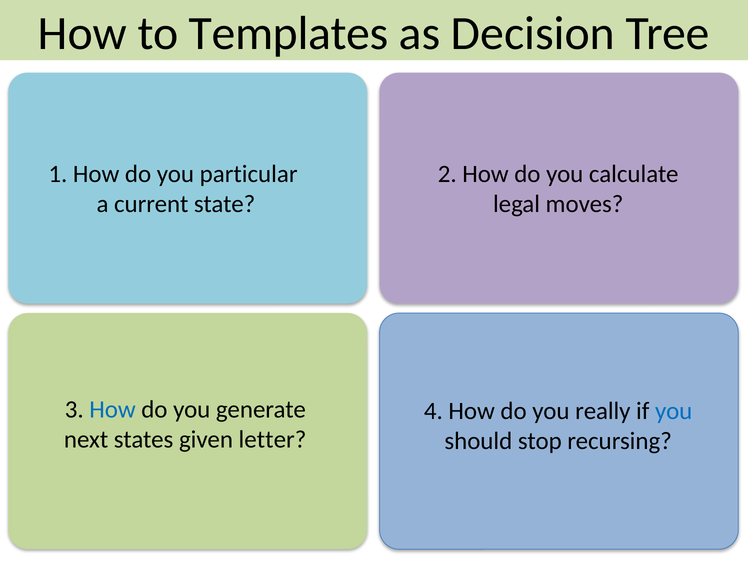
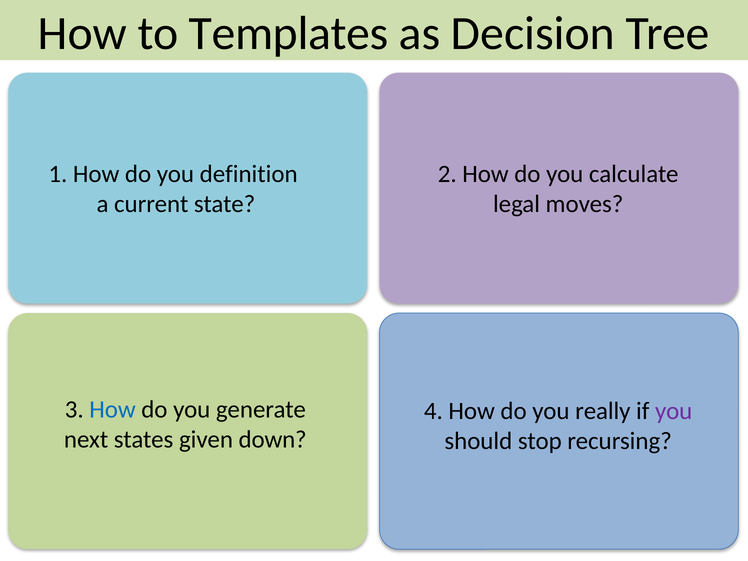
particular: particular -> definition (249, 174)
you colour: blue -> purple (674, 411)
letter: letter -> down (273, 439)
